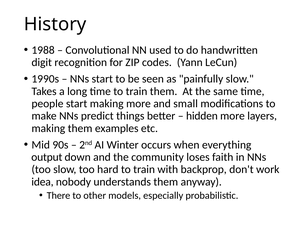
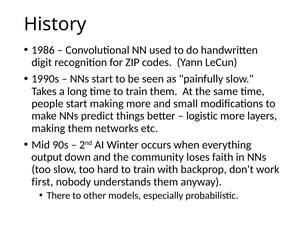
1988: 1988 -> 1986 (43, 50)
hidden: hidden -> logistic (202, 116)
examples: examples -> networks (117, 128)
idea: idea -> first (42, 182)
